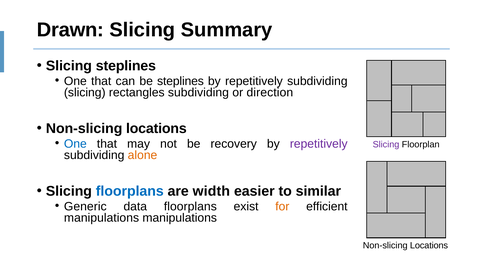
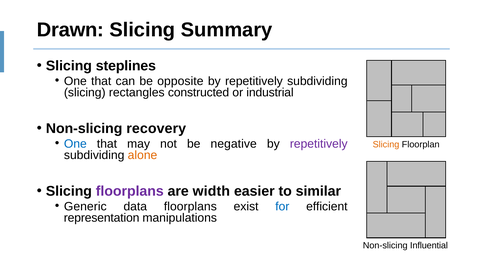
be steplines: steplines -> opposite (180, 81)
rectangles subdividing: subdividing -> constructed (199, 93)
direction: direction -> industrial (270, 93)
locations: locations -> recovery (156, 129)
recovery: recovery -> negative (234, 144)
Slicing colour: purple -> orange (386, 145)
floorplans colour: blue -> purple (130, 192)
for colour: orange -> blue (282, 207)
manipulations: manipulations -> representation (102, 218)
Locations: Locations -> Influential (429, 246)
